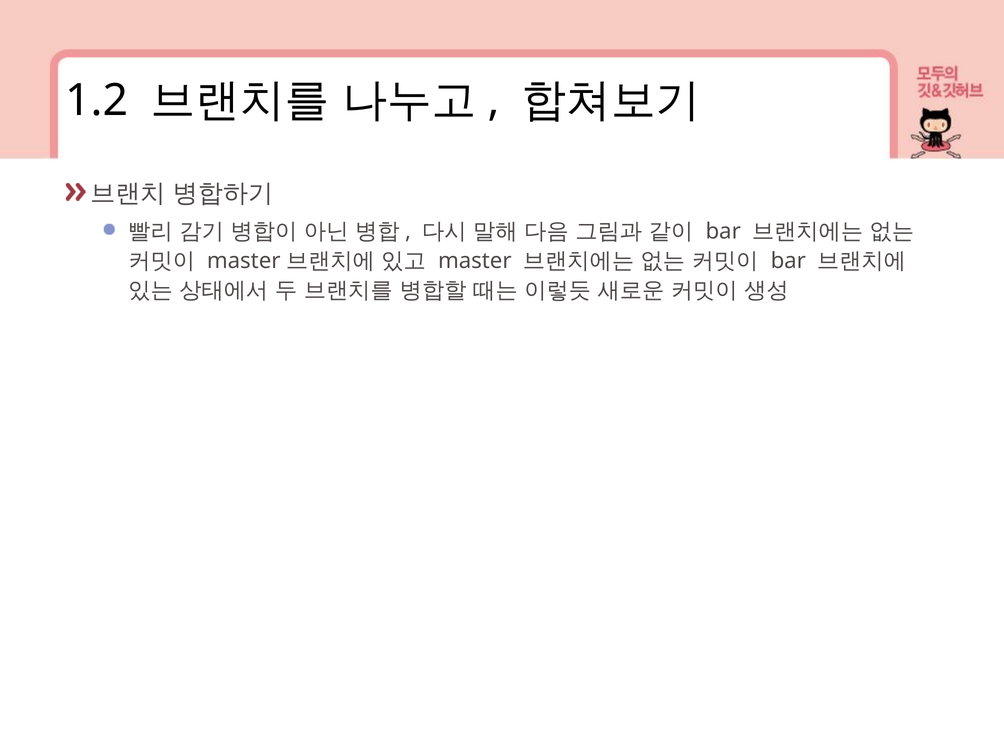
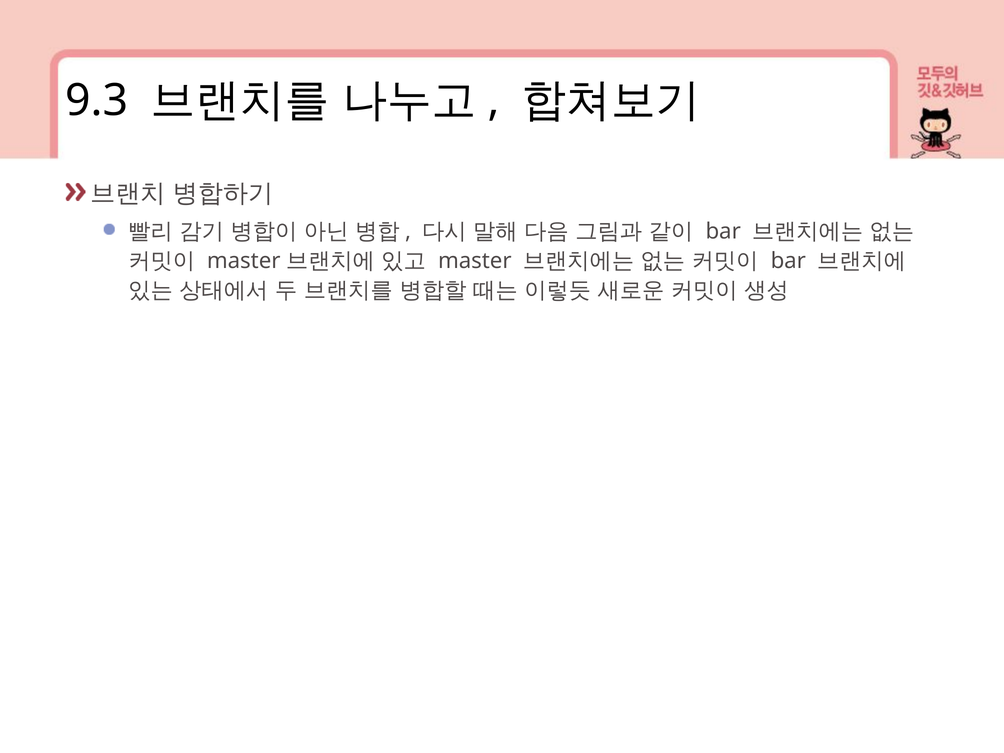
1.2: 1.2 -> 9.3 (97, 100)
